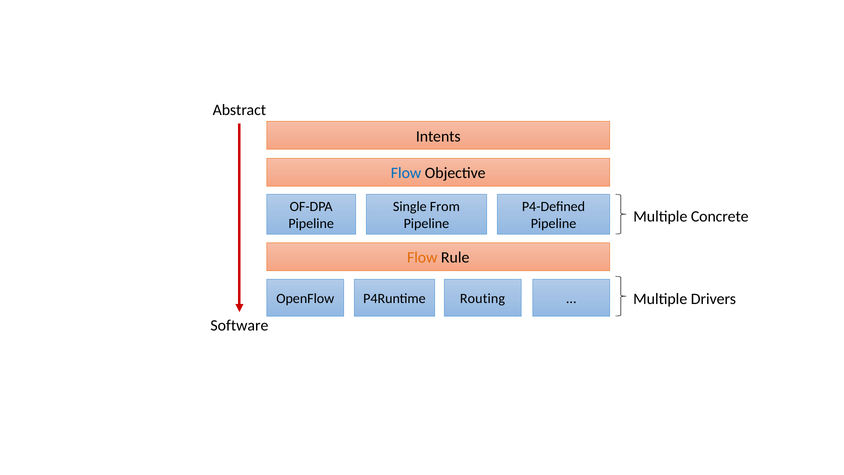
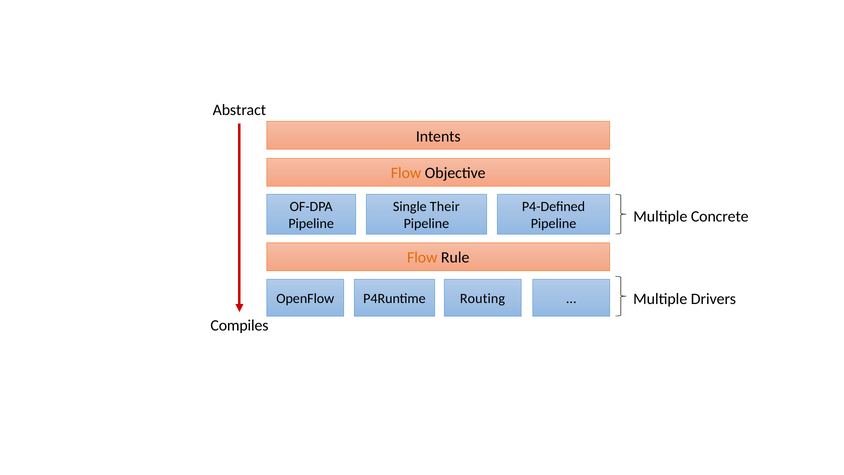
Flow colour: blue -> orange (406, 173)
From: From -> Their (445, 207)
Software: Software -> Compiles (239, 325)
